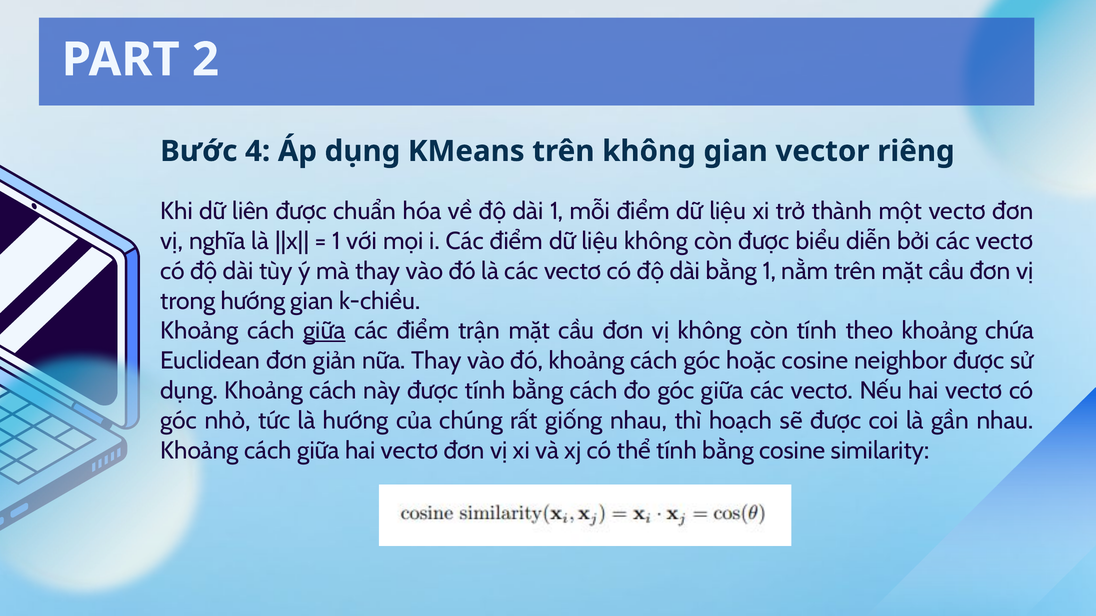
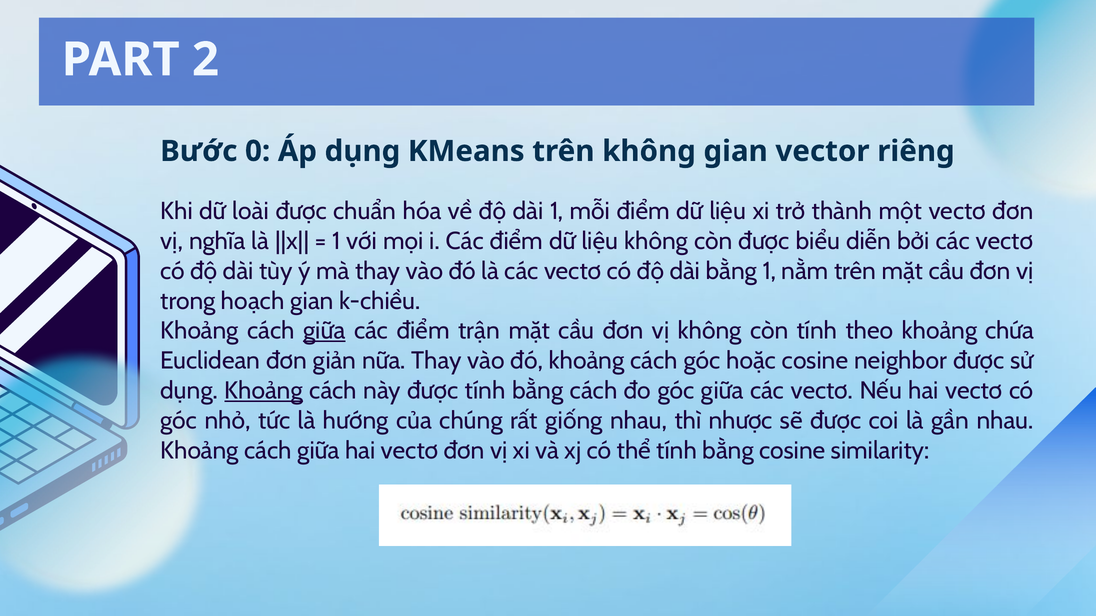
4: 4 -> 0 (258, 151)
liên: liên -> loài (251, 211)
trong hướng: hướng -> hoạch (253, 301)
Khoảng underline: none -> present (264, 391)
hoạch: hoạch -> nhược (741, 421)
